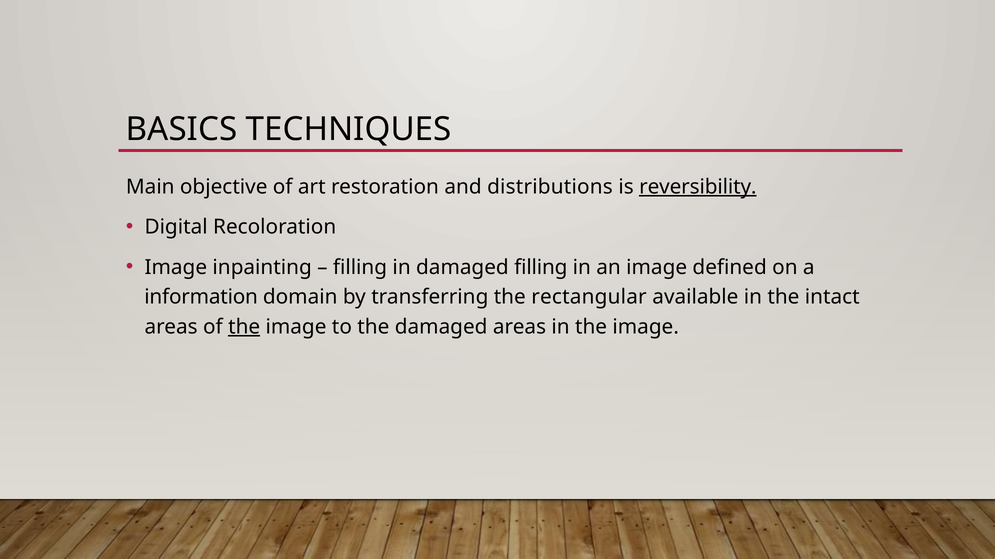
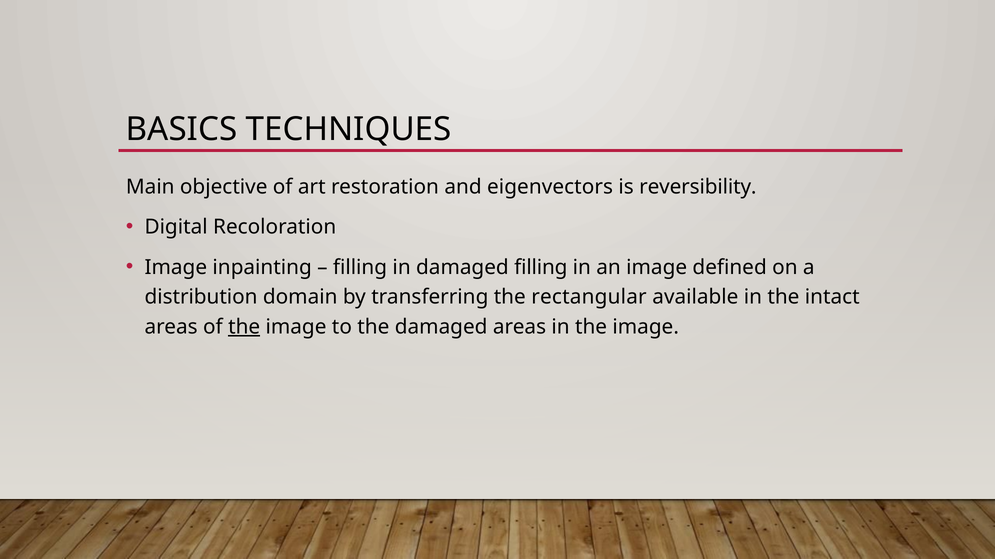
distributions: distributions -> eigenvectors (550, 187)
reversibility underline: present -> none (698, 187)
information: information -> distribution (201, 297)
